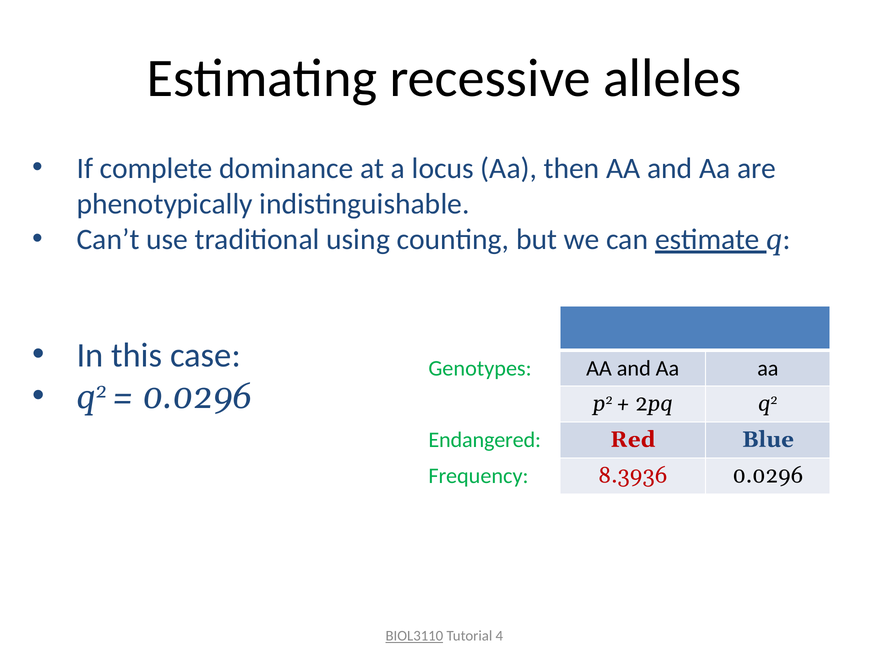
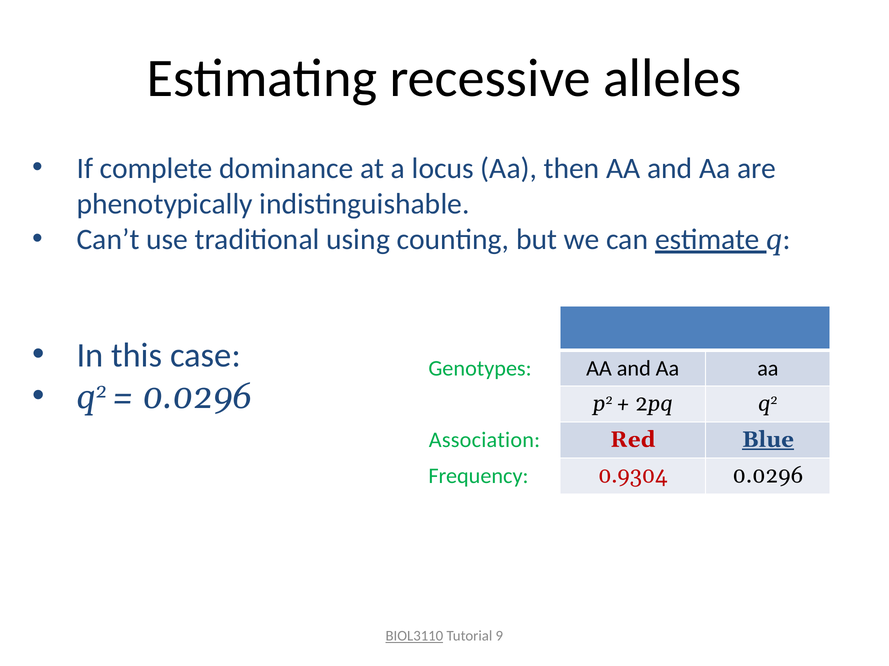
Endangered: Endangered -> Association (484, 441)
Blue underline: none -> present (768, 440)
8.3936: 8.3936 -> 0.9304 (633, 476)
4: 4 -> 9 (499, 637)
